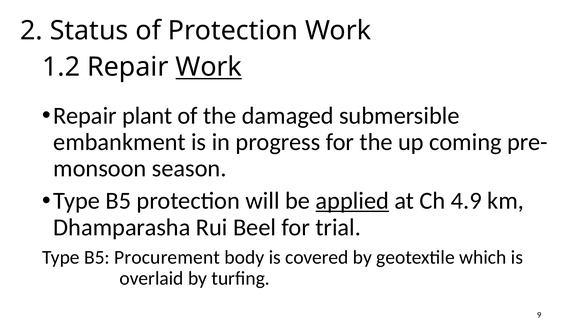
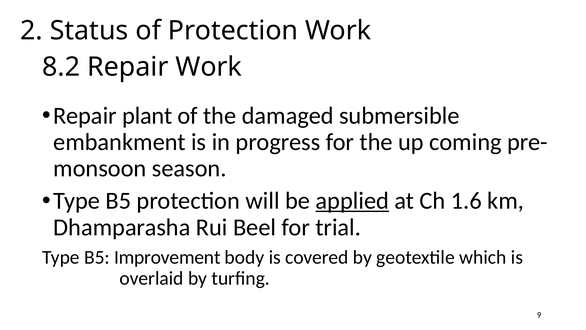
1.2: 1.2 -> 8.2 (61, 67)
Work underline: present -> none (209, 67)
4.9: 4.9 -> 1.6 (466, 201)
Procurement: Procurement -> Improvement (167, 257)
